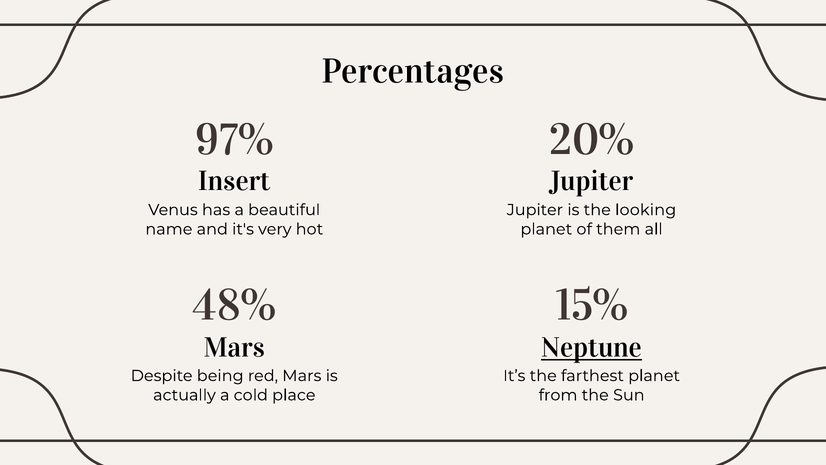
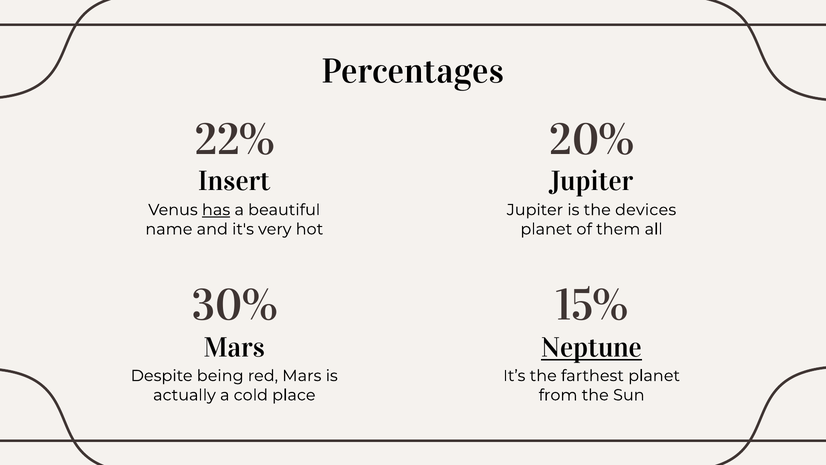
97%: 97% -> 22% (234, 140)
has underline: none -> present (216, 210)
looking: looking -> devices (646, 210)
48%: 48% -> 30% (234, 305)
